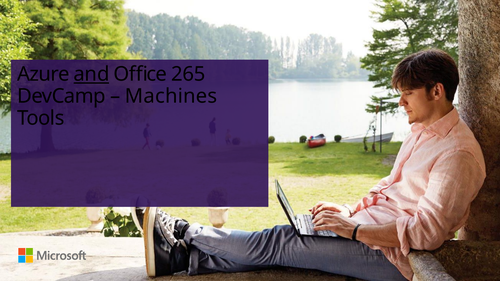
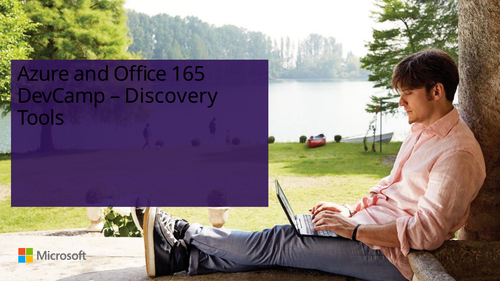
and underline: present -> none (91, 74)
265: 265 -> 165 (188, 74)
Machines: Machines -> Discovery (171, 96)
